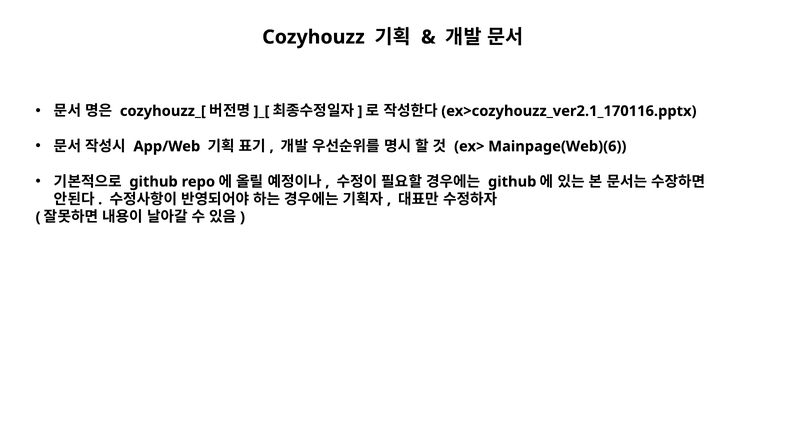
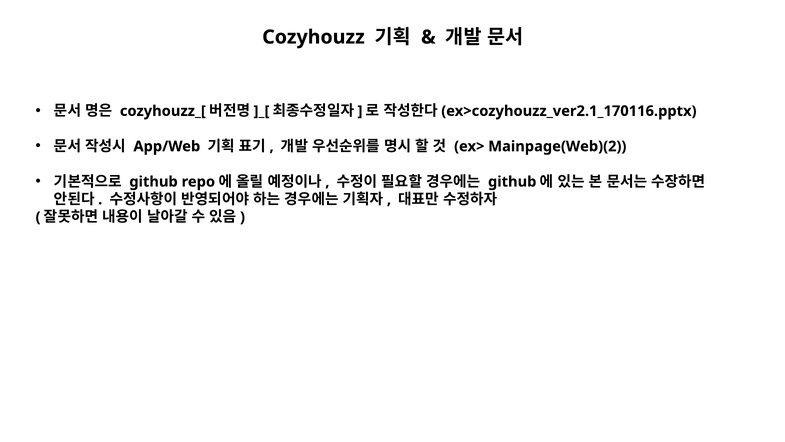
Mainpage(Web)(6: Mainpage(Web)(6 -> Mainpage(Web)(2 (557, 146)
